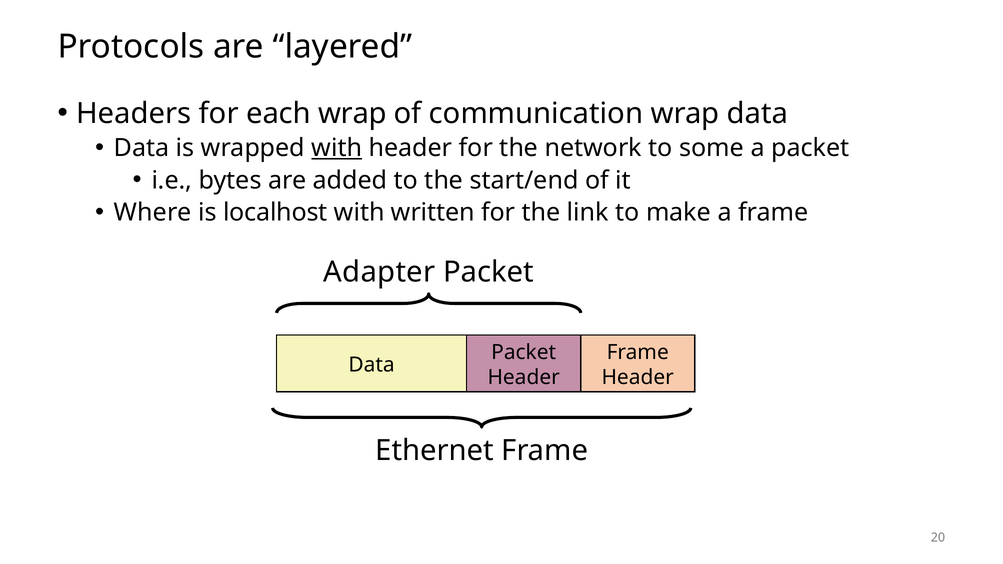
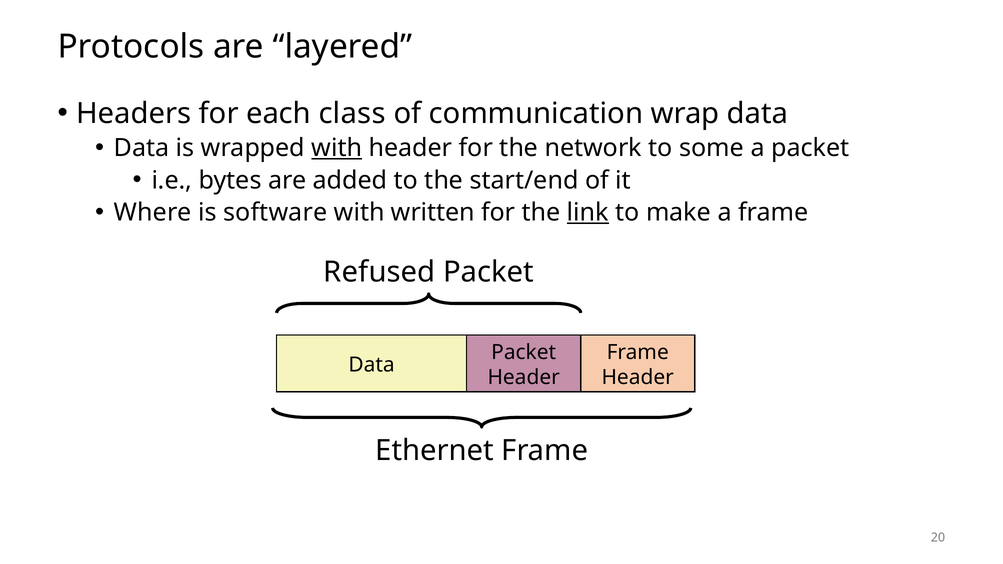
each wrap: wrap -> class (352, 113)
localhost: localhost -> software (275, 213)
link underline: none -> present (588, 213)
Adapter: Adapter -> Refused (379, 272)
